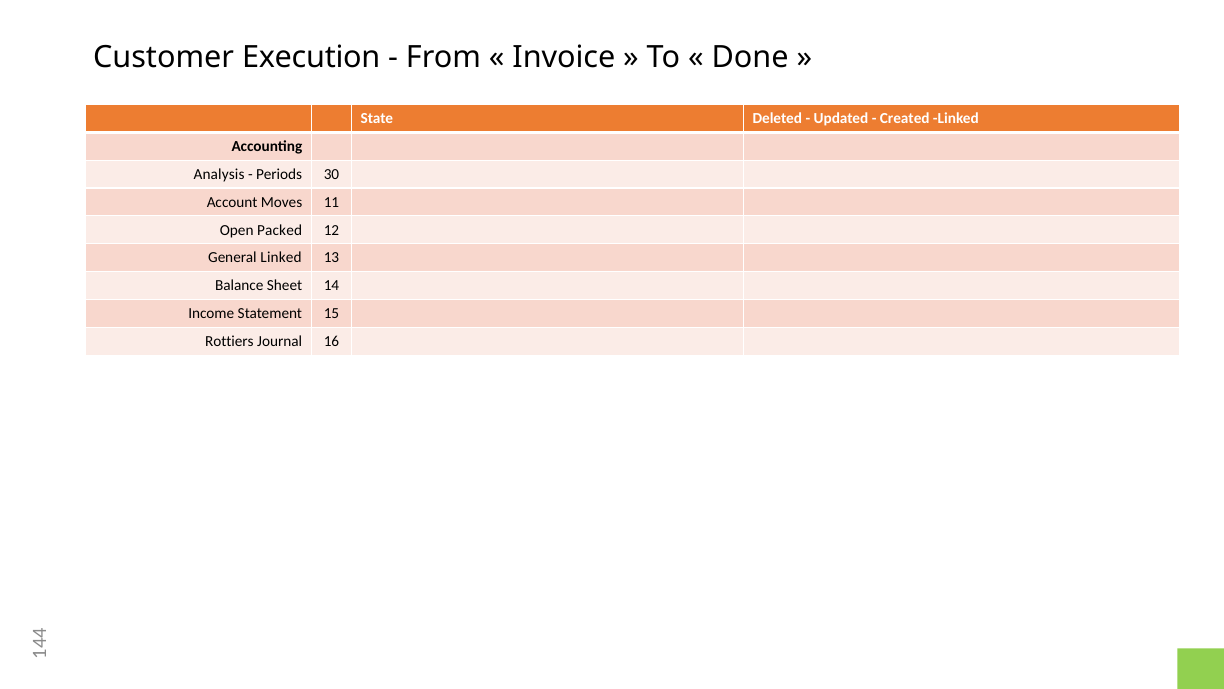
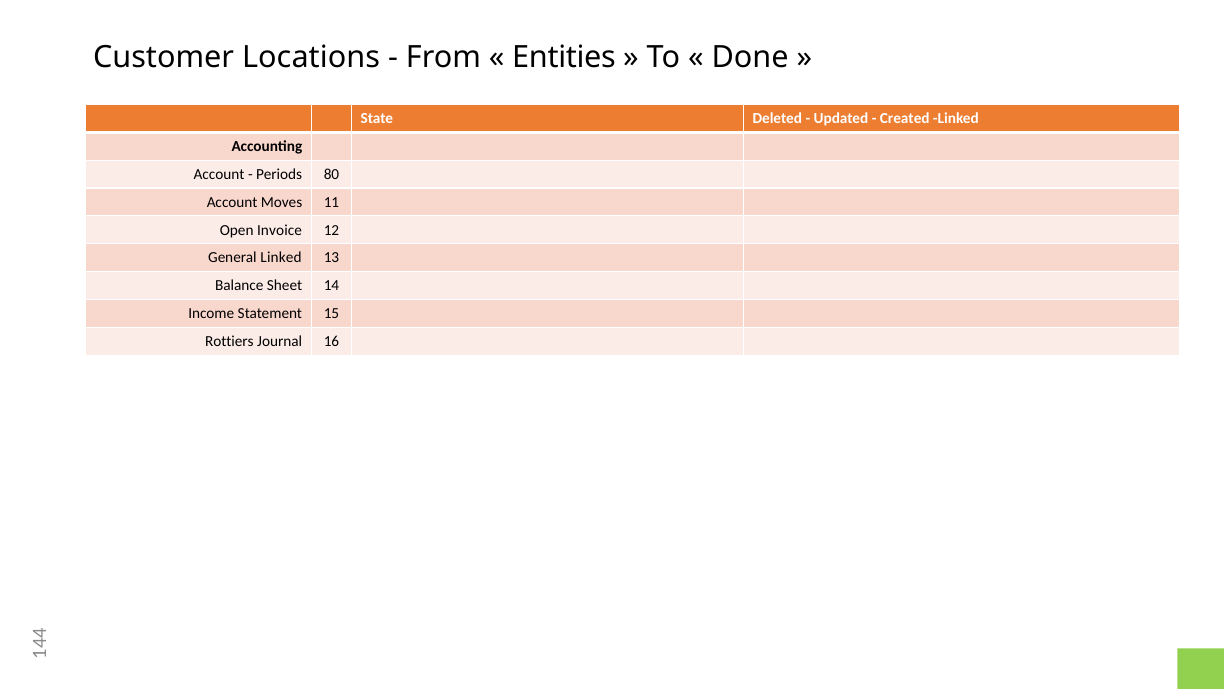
Execution: Execution -> Locations (311, 58)
Invoice: Invoice -> Entities (564, 58)
Analysis: Analysis -> Account (219, 174)
30: 30 -> 80 (331, 174)
Packed: Packed -> Invoice (280, 230)
